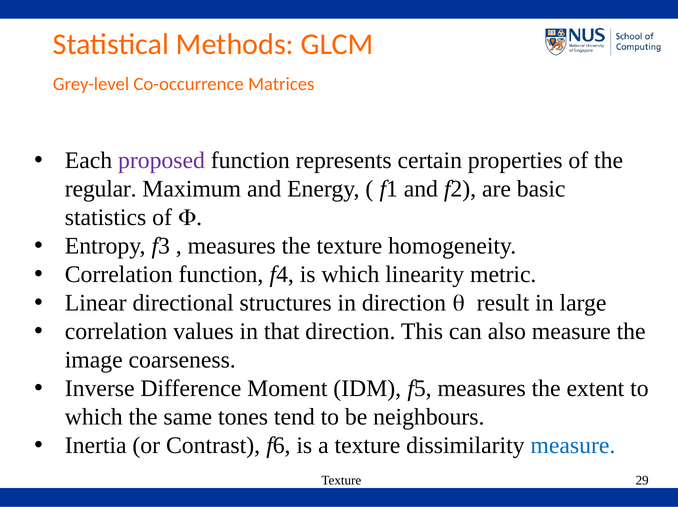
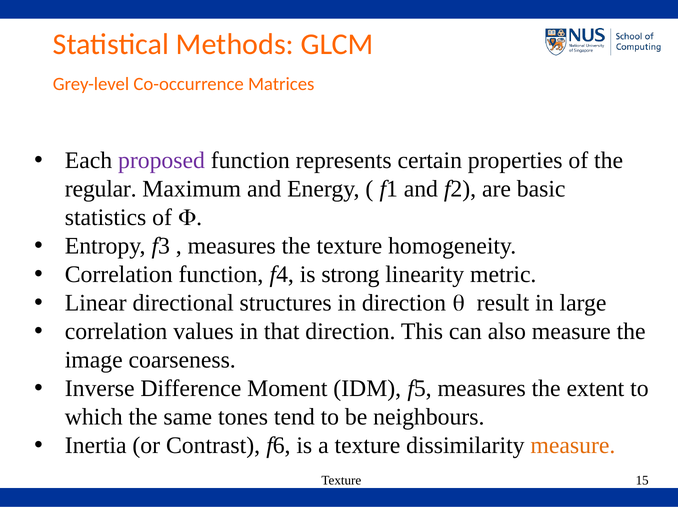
is which: which -> strong (351, 275)
measure colour: blue -> orange (573, 446)
29: 29 -> 15 (642, 481)
